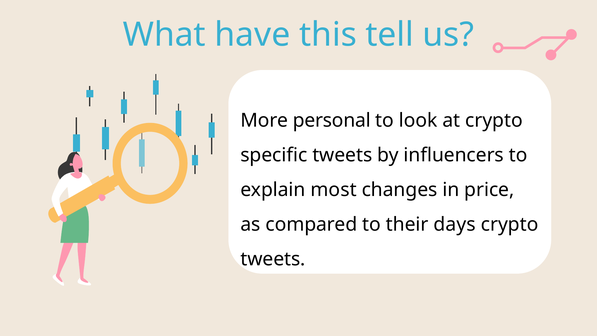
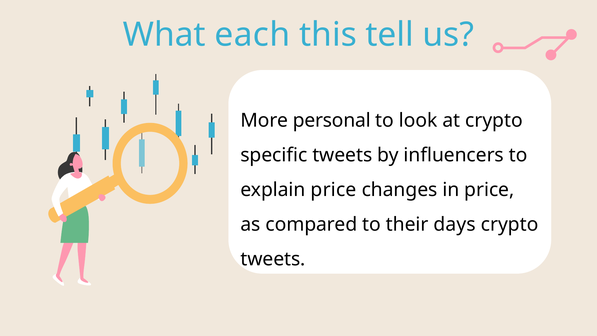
have: have -> each (252, 35)
explain most: most -> price (334, 190)
